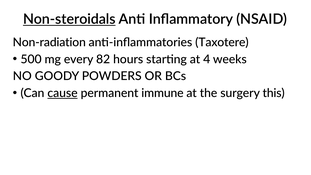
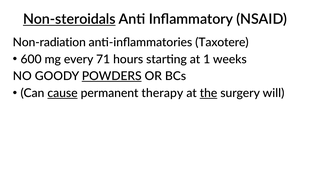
500: 500 -> 600 (31, 59)
82: 82 -> 71 (103, 59)
4: 4 -> 1 (207, 59)
POWDERS underline: none -> present (112, 76)
immune: immune -> therapy (162, 93)
the underline: none -> present (209, 93)
this: this -> will (274, 93)
